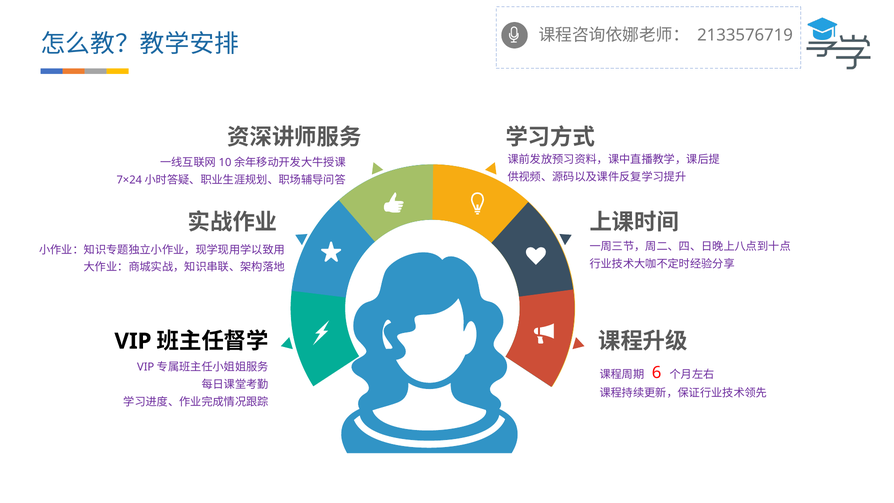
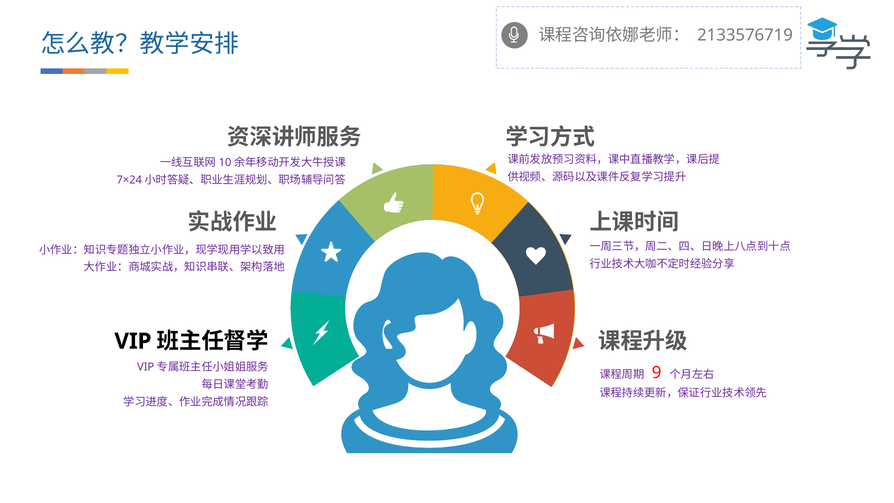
6: 6 -> 9 (657, 373)
